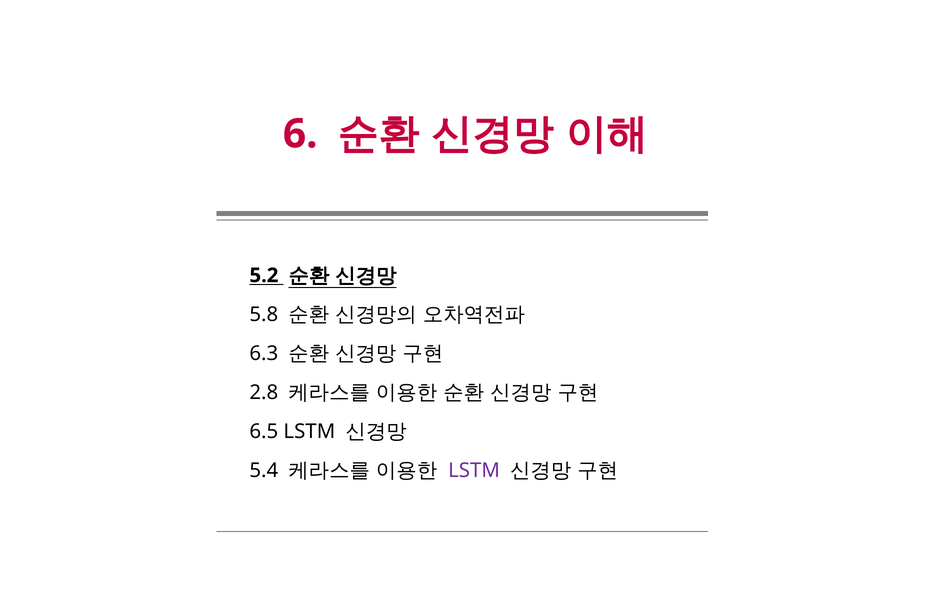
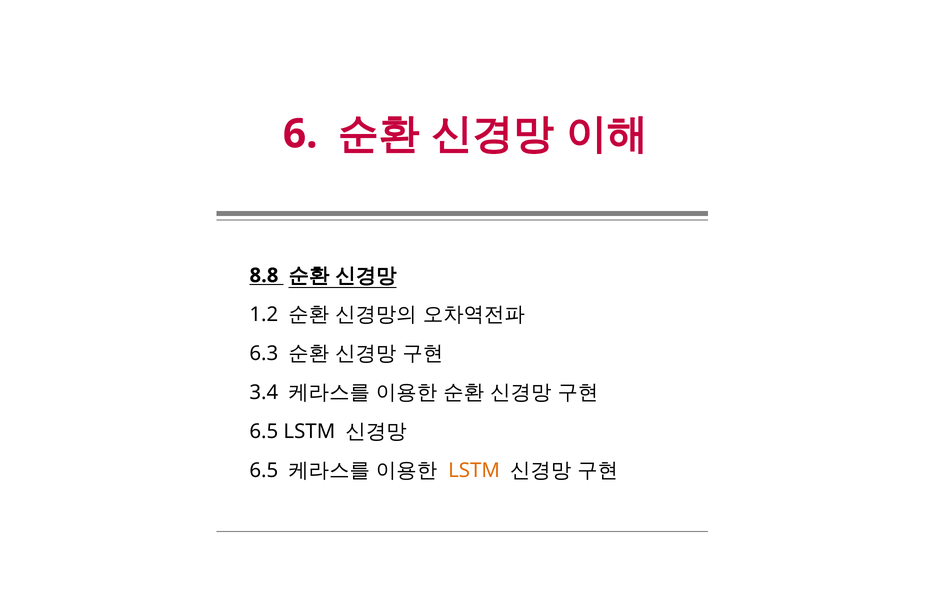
5.2: 5.2 -> 8.8 (264, 276)
5.8: 5.8 -> 1.2 (264, 315)
2.8: 2.8 -> 3.4 (264, 393)
5.4: 5.4 -> 6.5 (264, 471)
LSTM colour: purple -> orange (474, 471)
